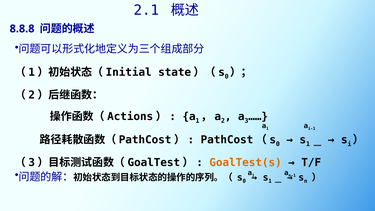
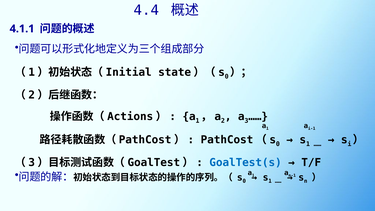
2.1: 2.1 -> 4.4 (146, 10)
8.8.8: 8.8.8 -> 4.1.1 (22, 29)
GoalTest(s colour: orange -> blue (246, 162)
